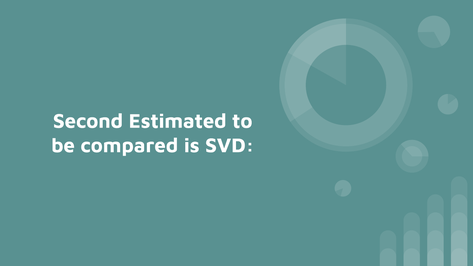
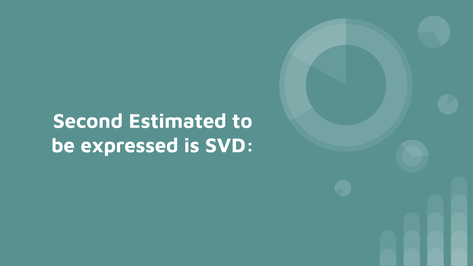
compared: compared -> expressed (129, 146)
